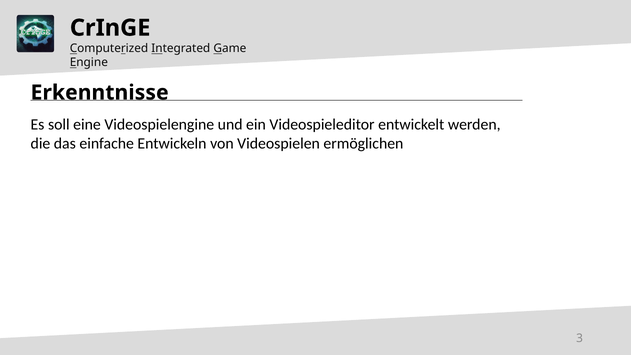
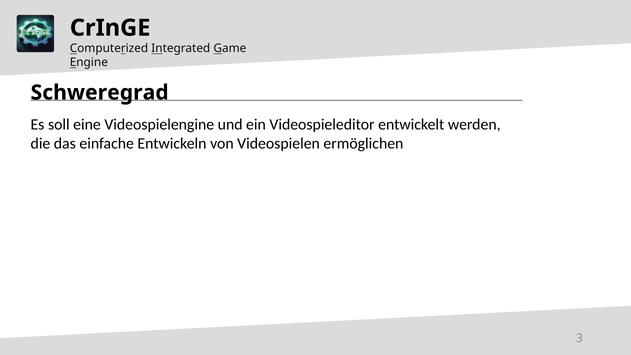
Erkenntnisse: Erkenntnisse -> Schweregrad (100, 93)
